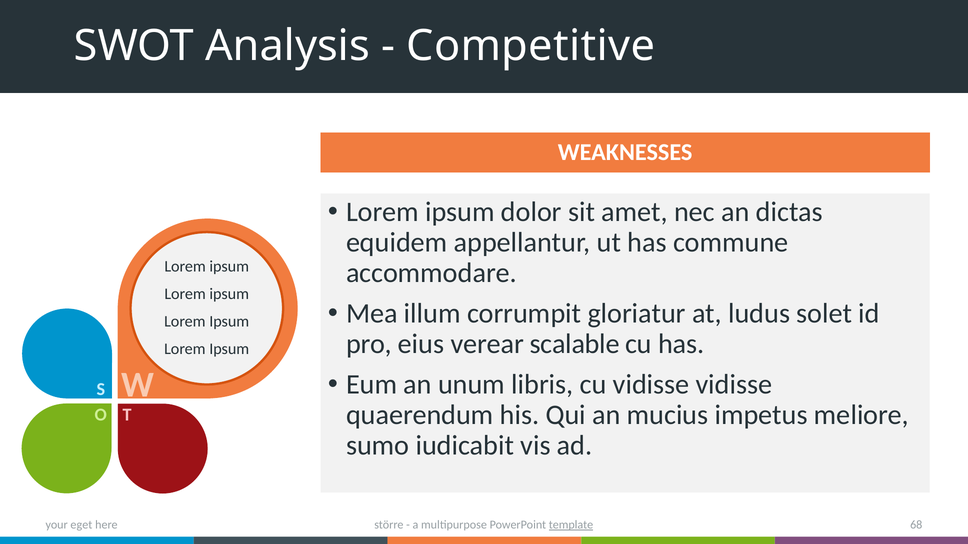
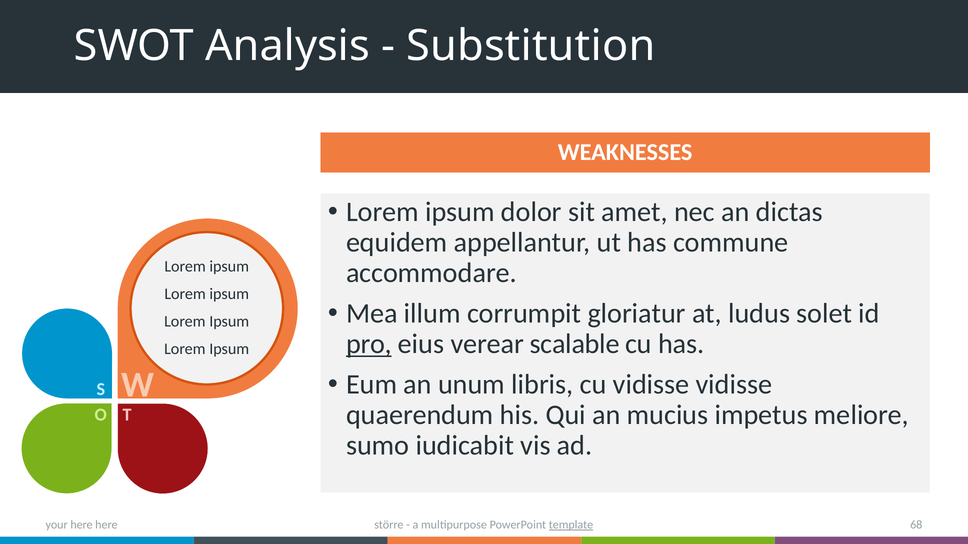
Competitive: Competitive -> Substitution (531, 46)
pro underline: none -> present (369, 344)
your eget: eget -> here (82, 525)
